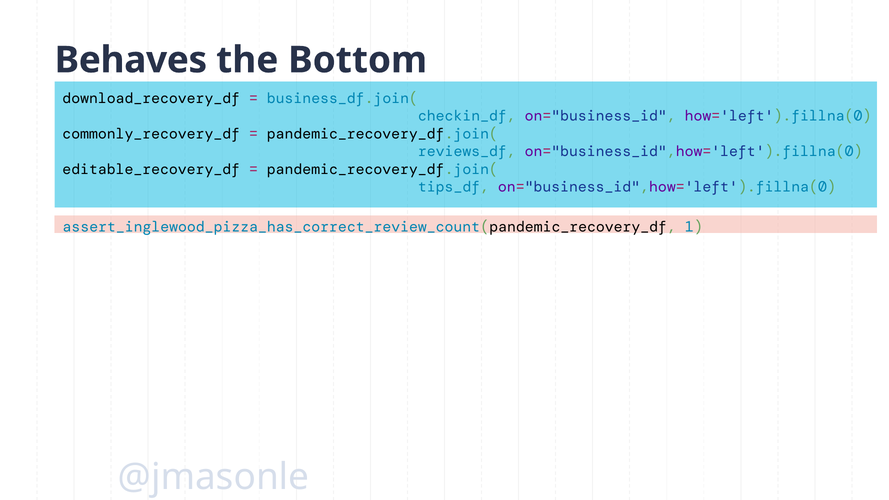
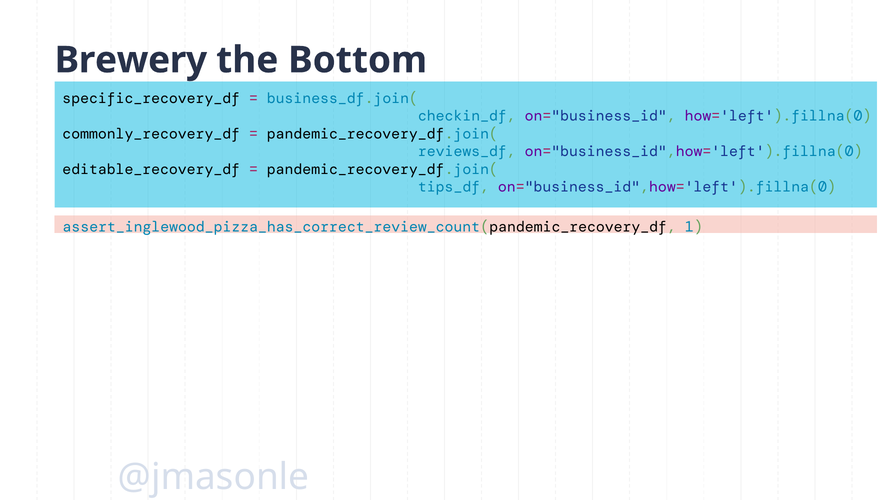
Behaves: Behaves -> Brewery (131, 60)
download_recovery_df: download_recovery_df -> specific_recovery_df (151, 98)
